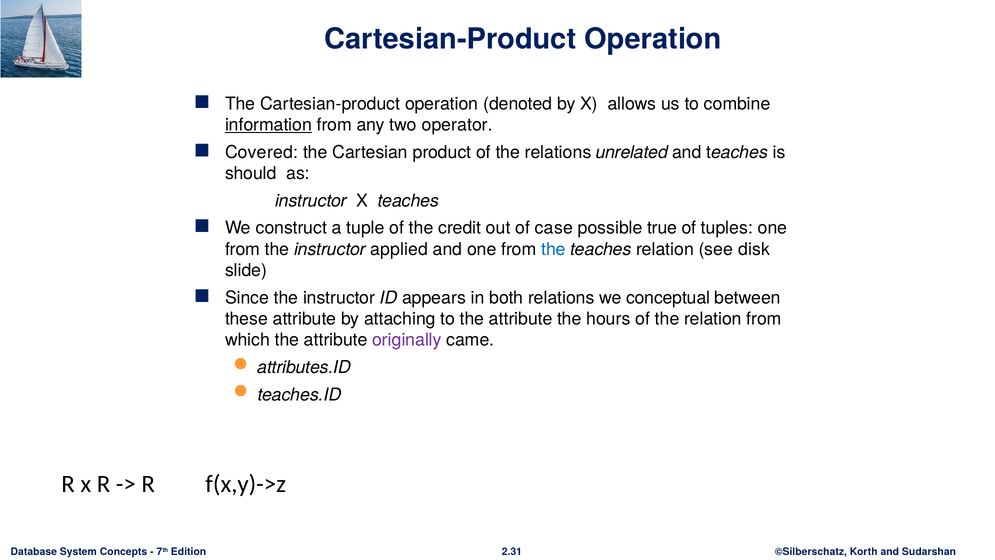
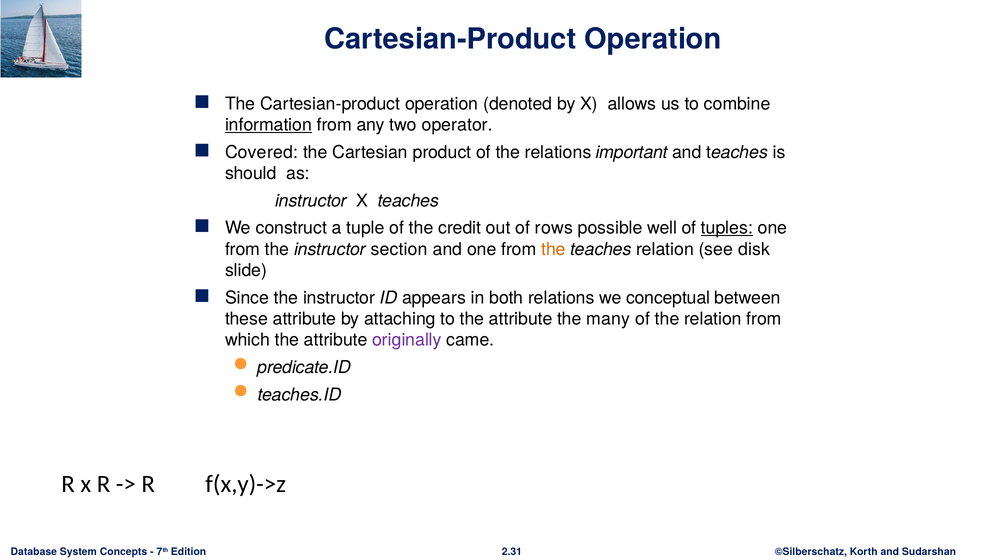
unrelated: unrelated -> important (632, 152)
case: case -> rows (554, 228)
true: true -> well (662, 228)
tuples underline: none -> present (727, 228)
applied: applied -> section (399, 249)
the colour: blue -> orange (553, 249)
hours: hours -> many (608, 319)
attributes.ID: attributes.ID -> predicate.ID (304, 367)
